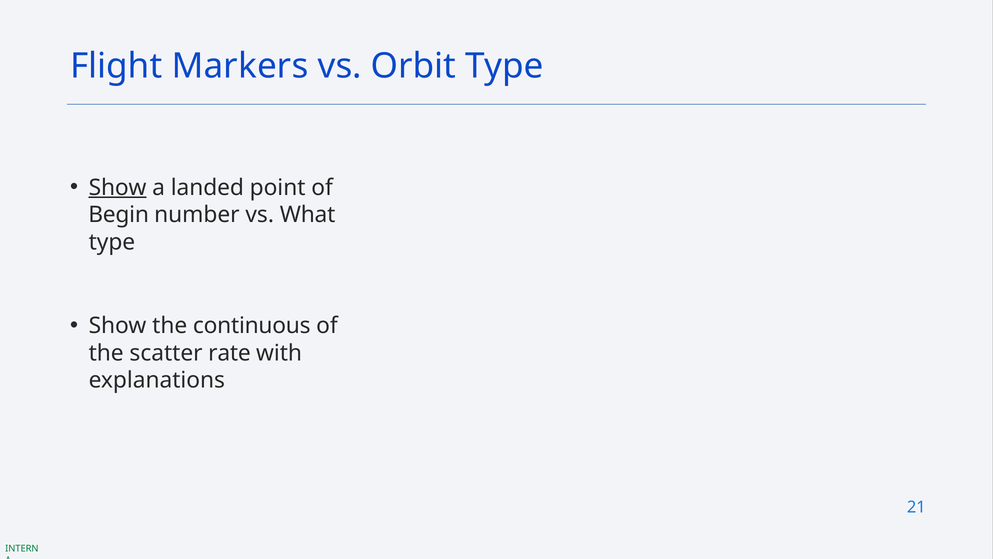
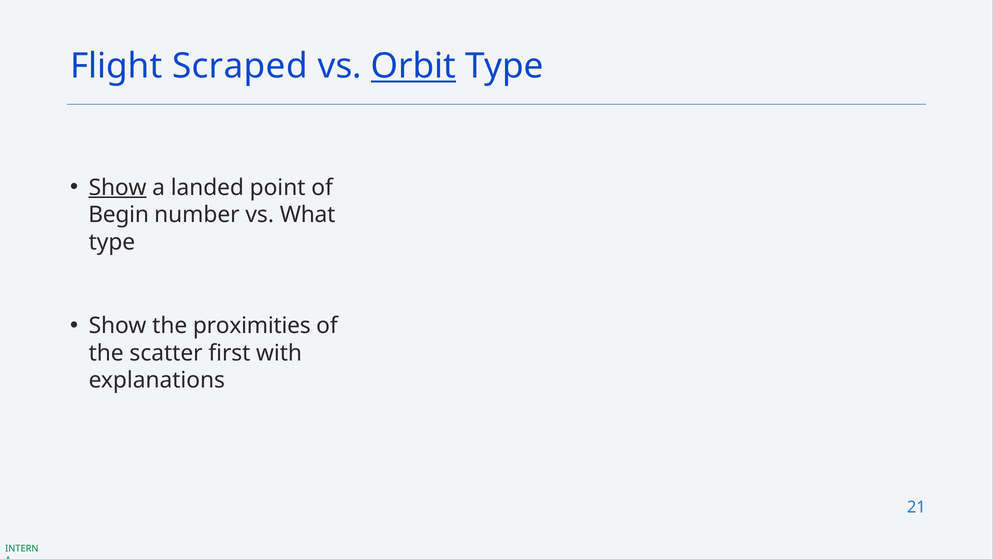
Markers: Markers -> Scraped (240, 66)
Orbit underline: none -> present (414, 66)
continuous: continuous -> proximities (252, 325)
rate: rate -> first (229, 353)
